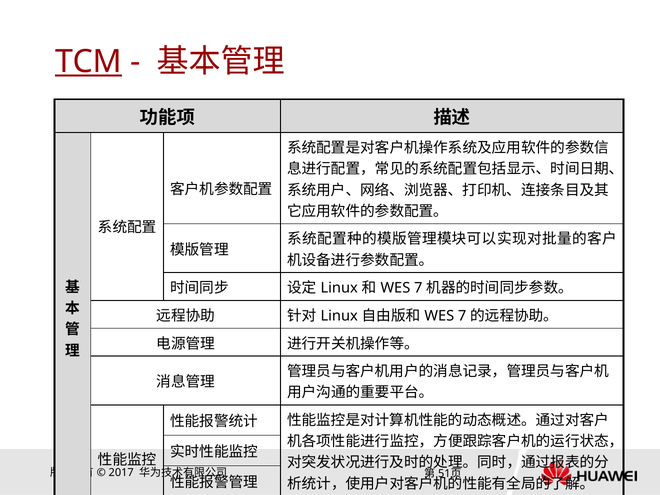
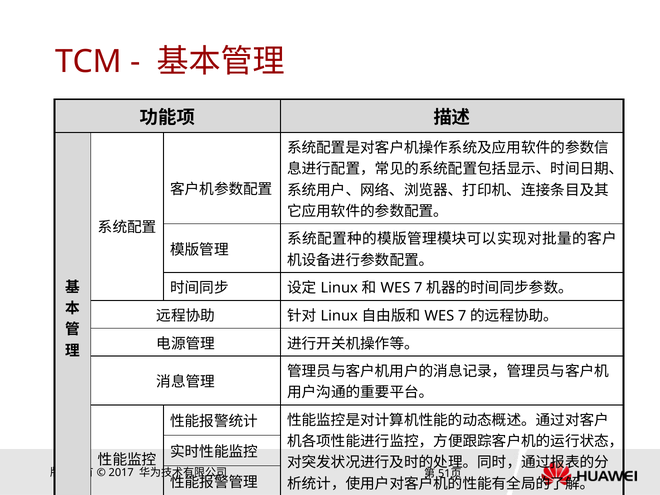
TCM underline: present -> none (89, 62)
